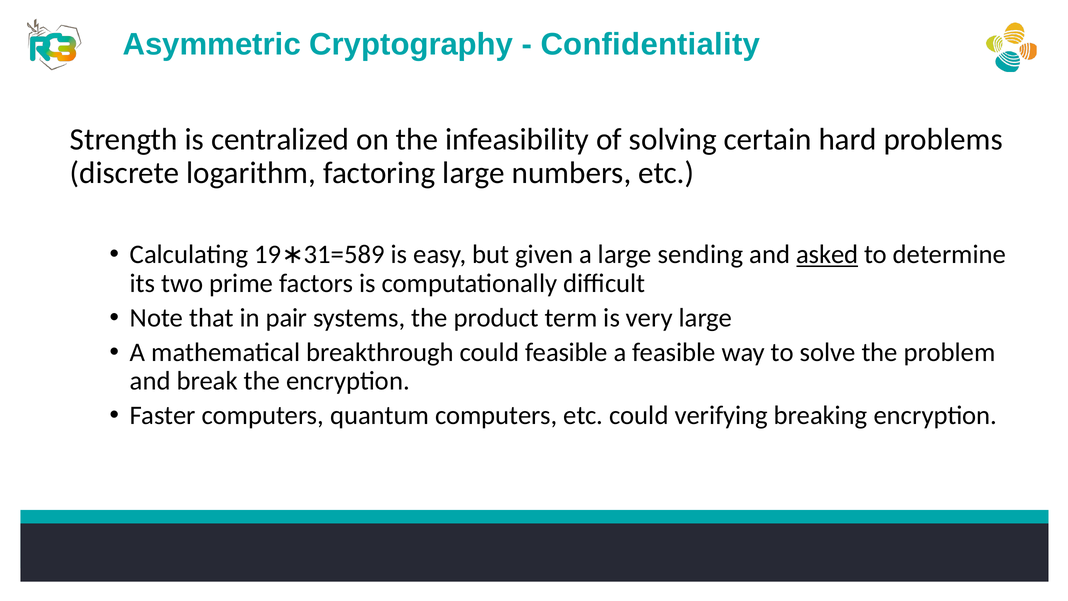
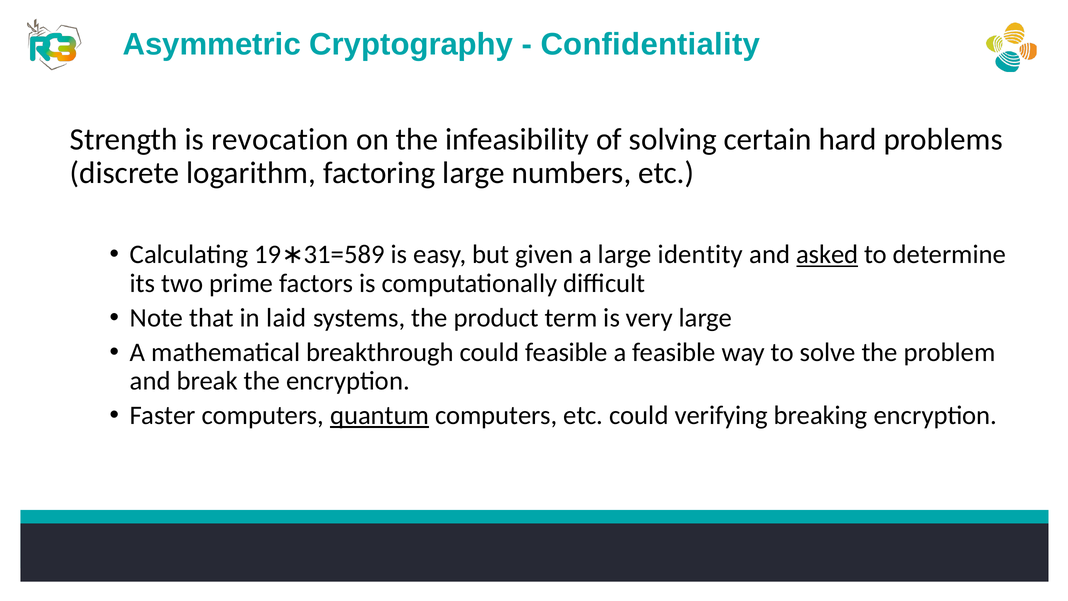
centralized: centralized -> revocation (280, 139)
sending: sending -> identity (700, 255)
pair: pair -> laid (286, 318)
quantum underline: none -> present (380, 415)
